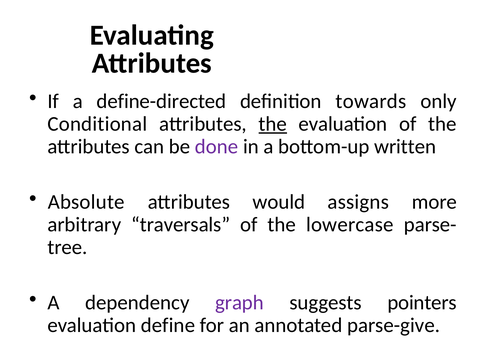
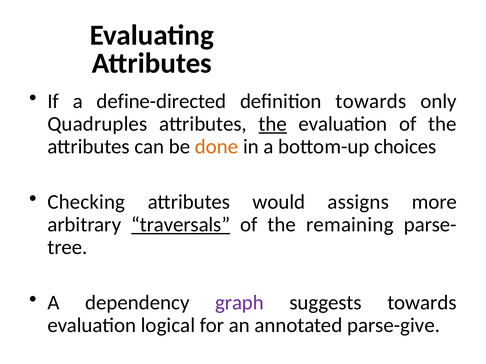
Conditional: Conditional -> Quadruples (97, 124)
done colour: purple -> orange (217, 147)
written: written -> choices (405, 147)
Absolute: Absolute -> Checking (86, 202)
traversals underline: none -> present (181, 225)
lowercase: lowercase -> remaining (350, 225)
suggests pointers: pointers -> towards (422, 303)
define: define -> logical (168, 326)
